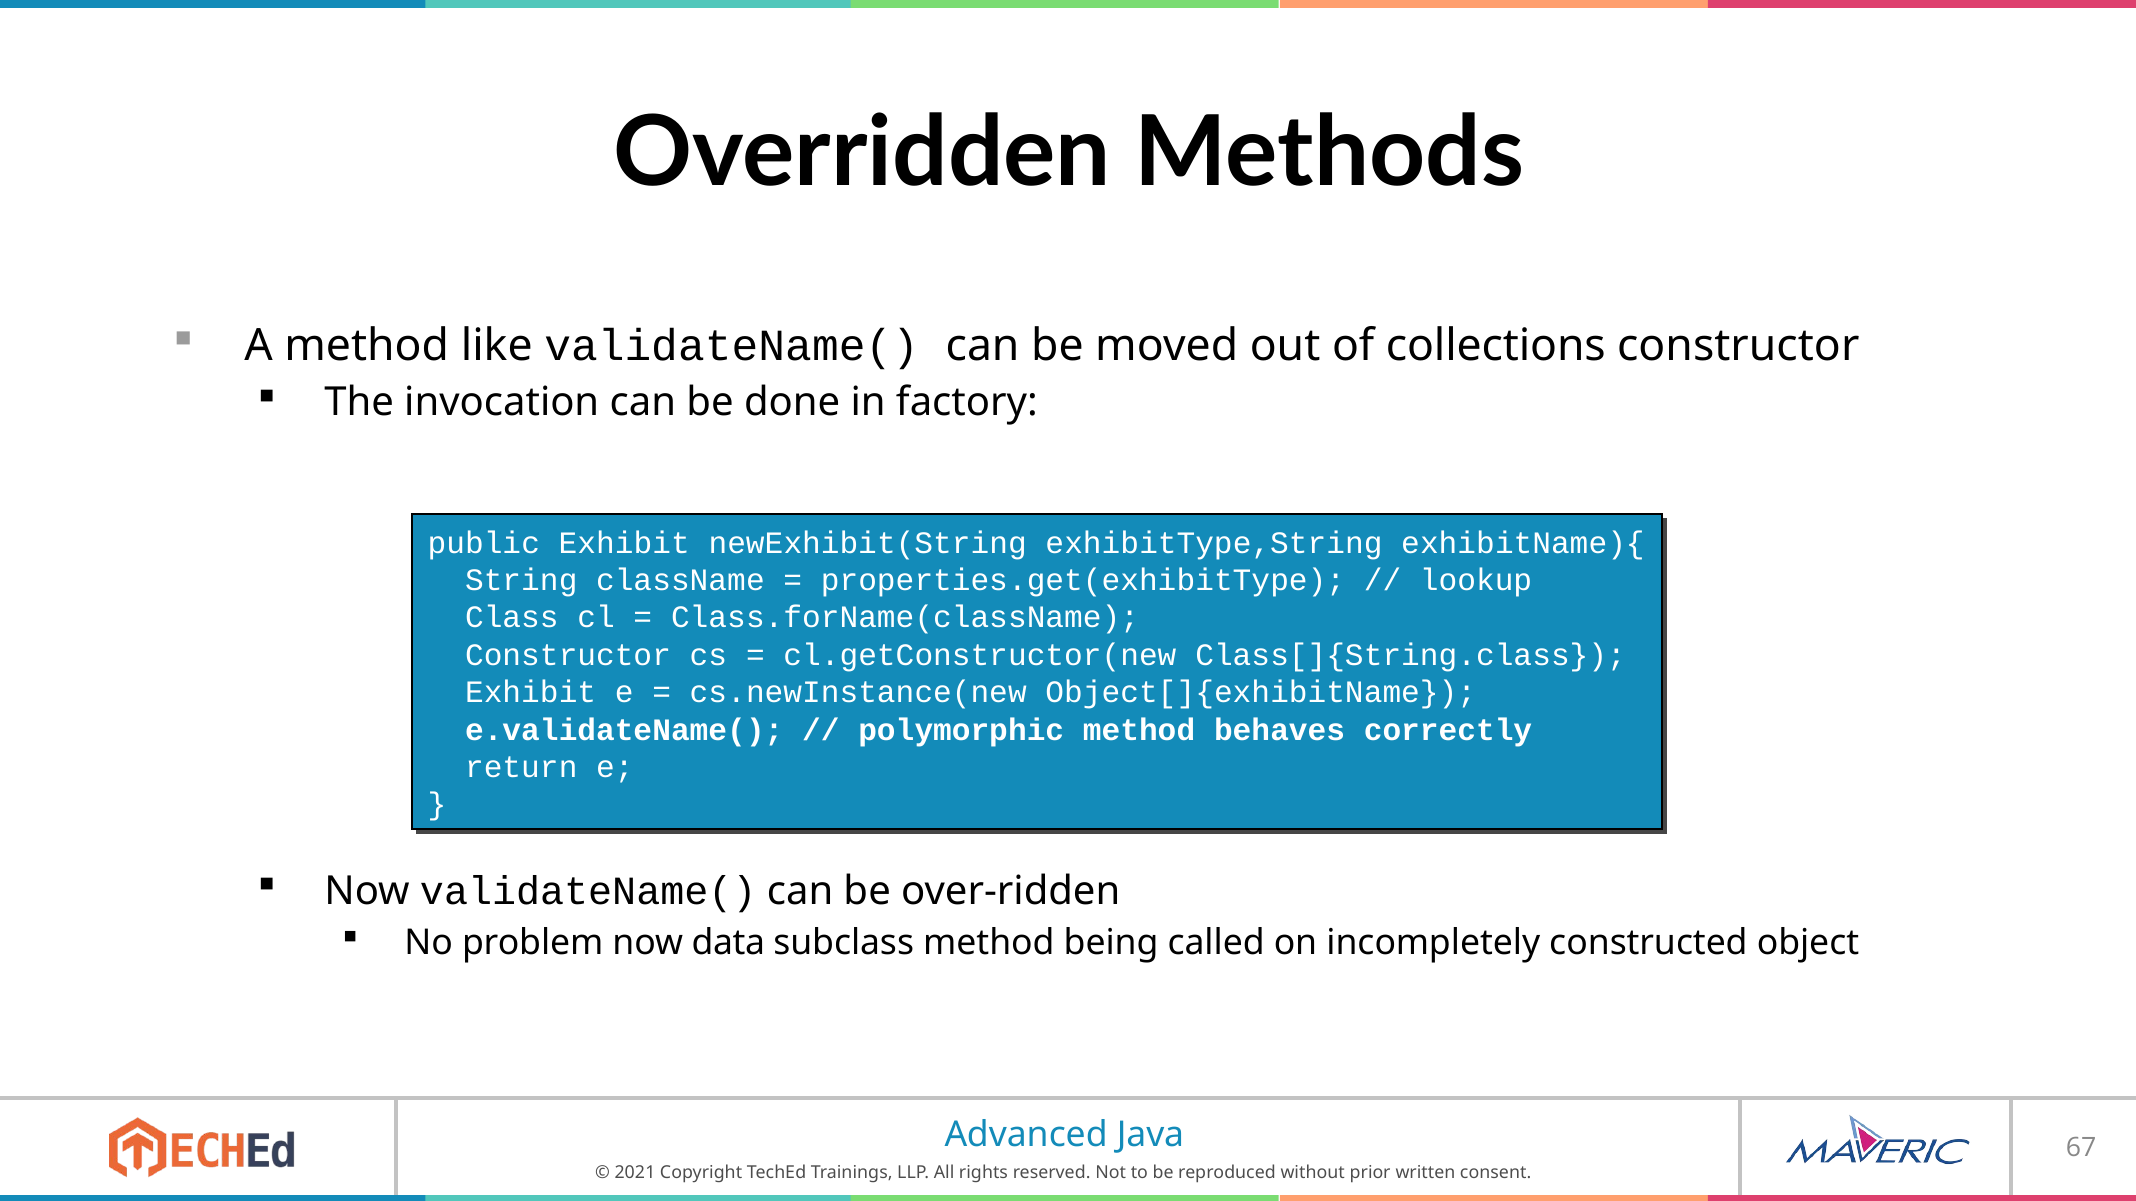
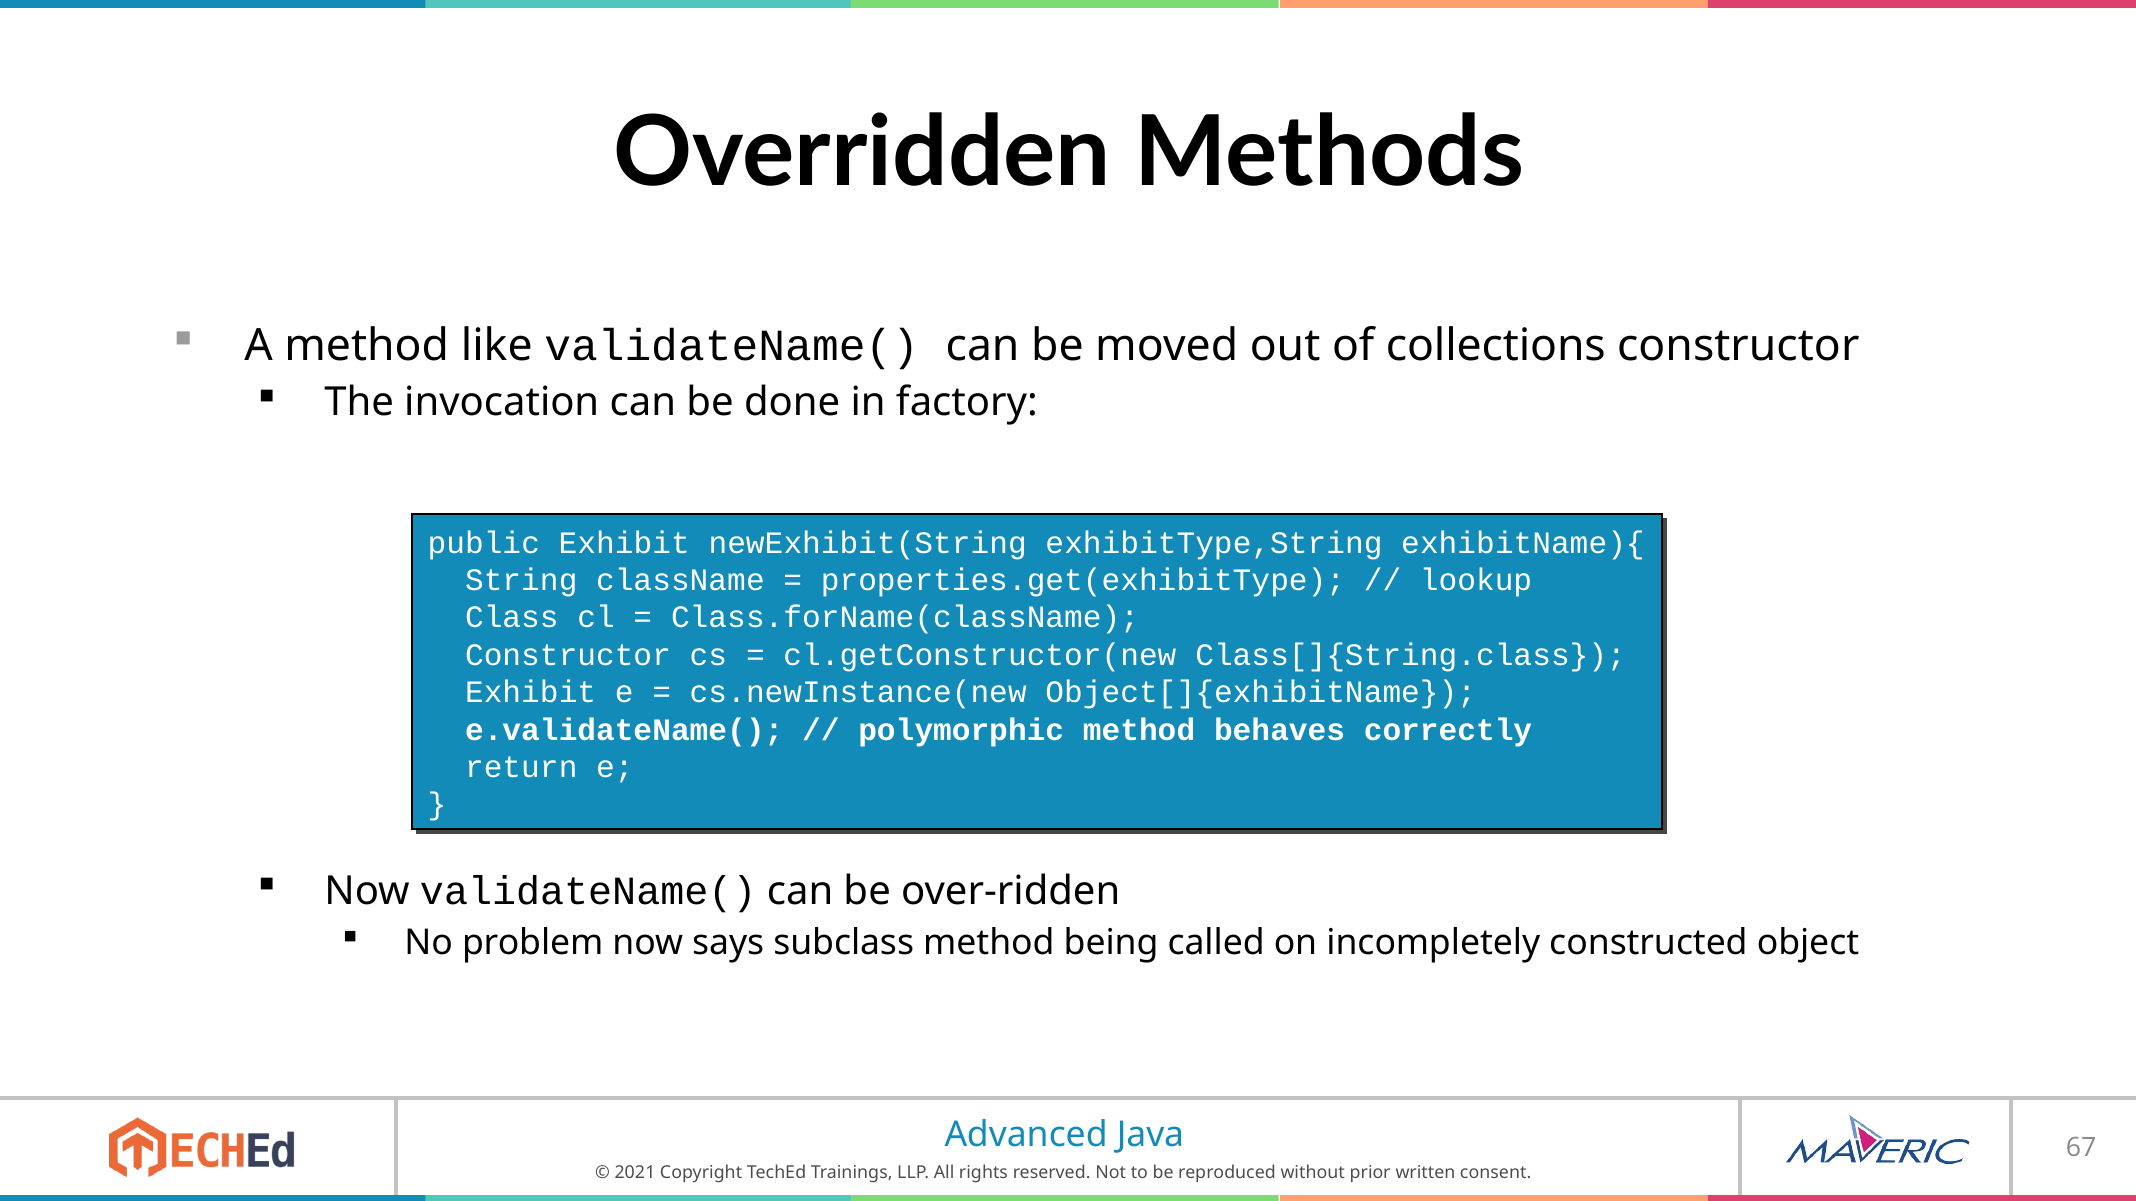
data: data -> says (728, 944)
